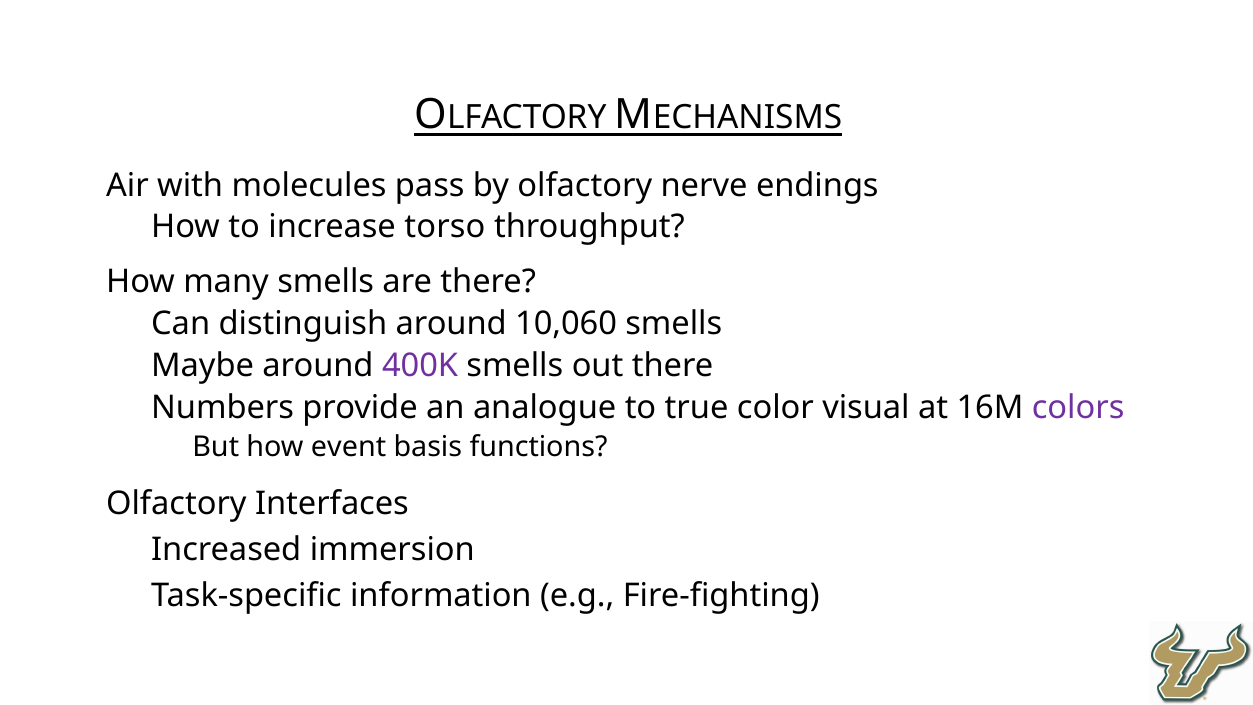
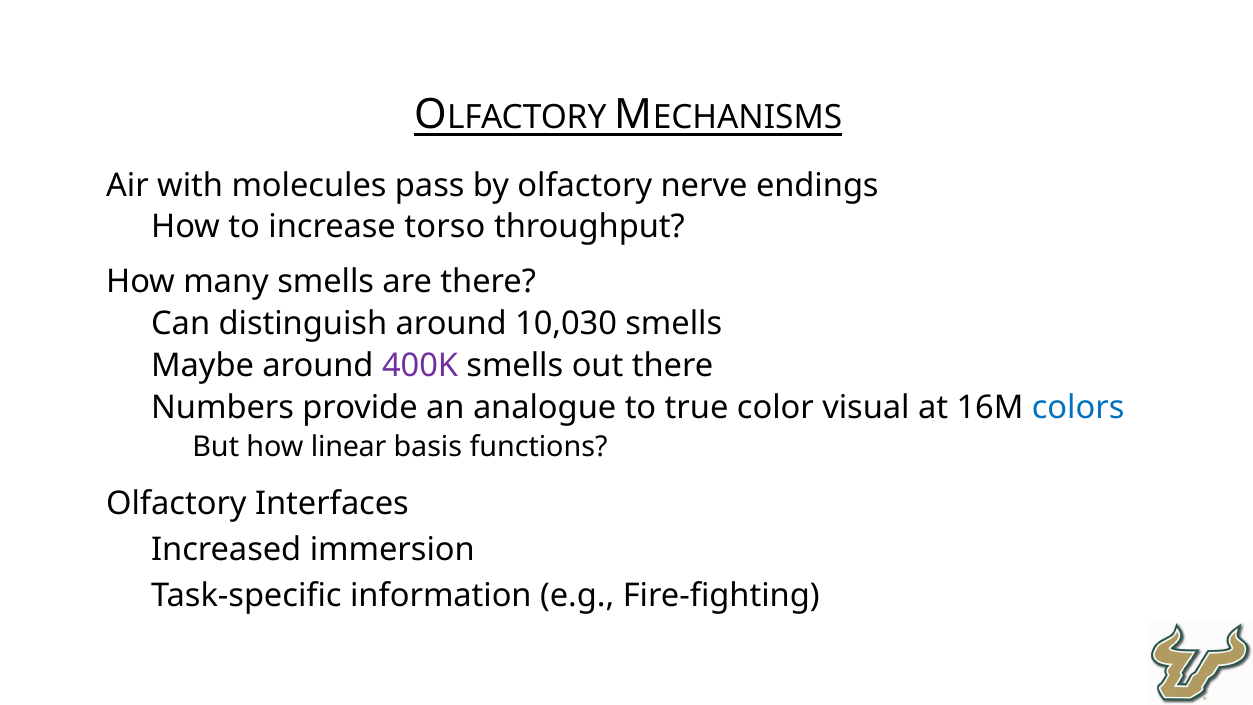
10,060: 10,060 -> 10,030 (566, 324)
colors colour: purple -> blue (1078, 407)
event: event -> linear (349, 447)
